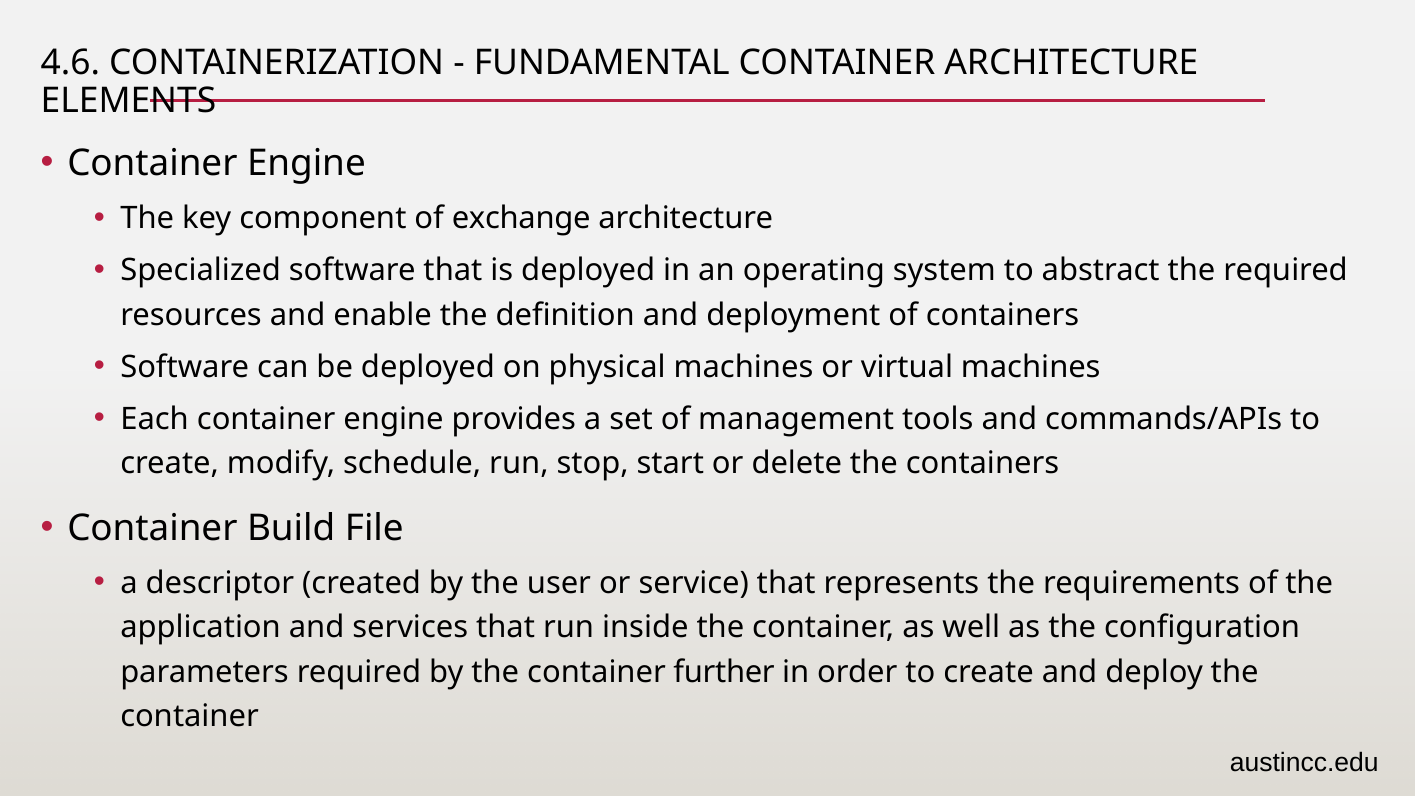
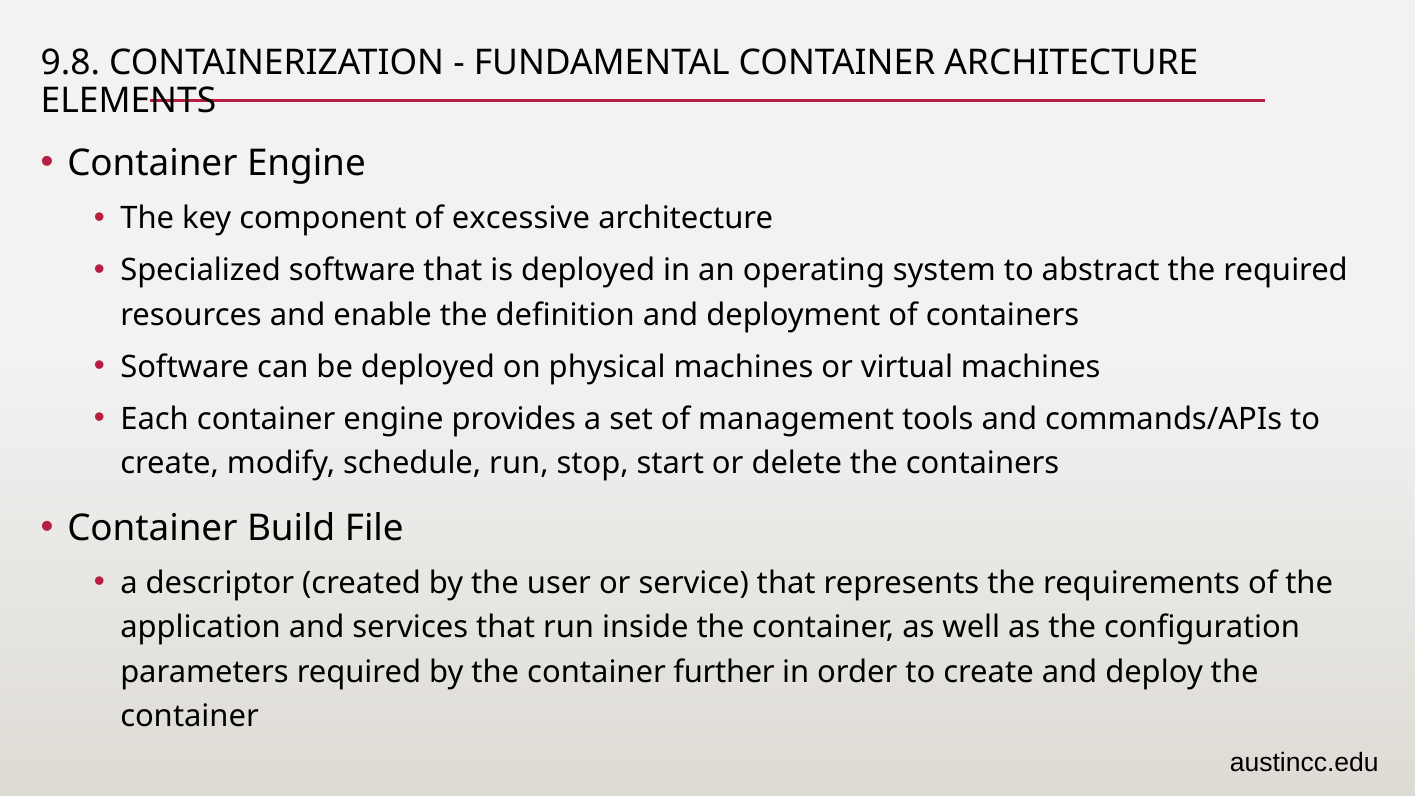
4.6: 4.6 -> 9.8 (70, 63)
exchange: exchange -> excessive (521, 219)
